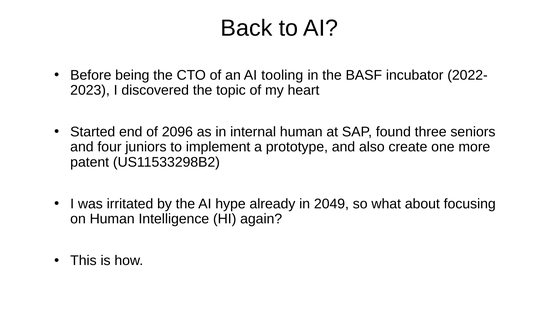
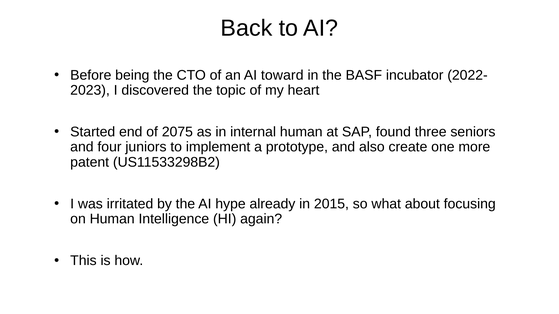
tooling: tooling -> toward (282, 75)
2096: 2096 -> 2075 (177, 132)
2049: 2049 -> 2015 (331, 204)
